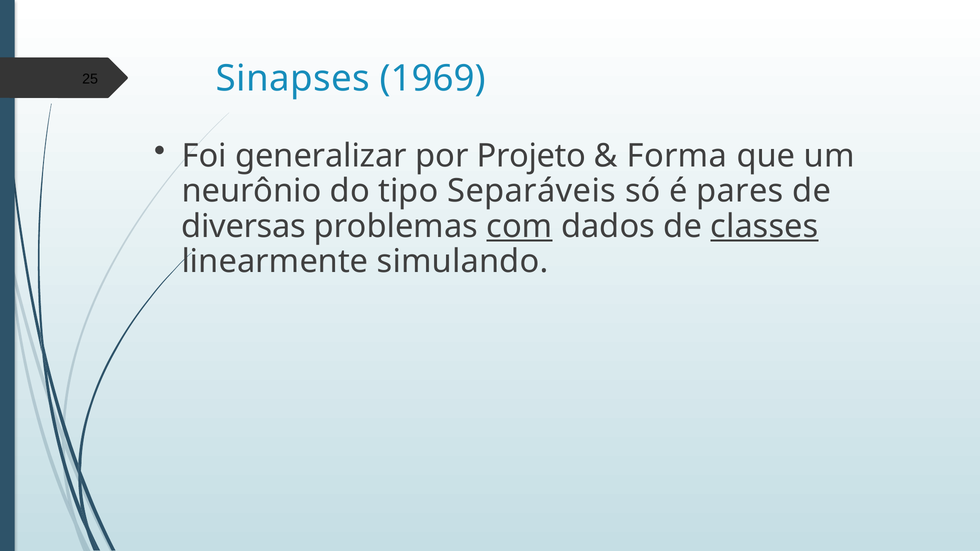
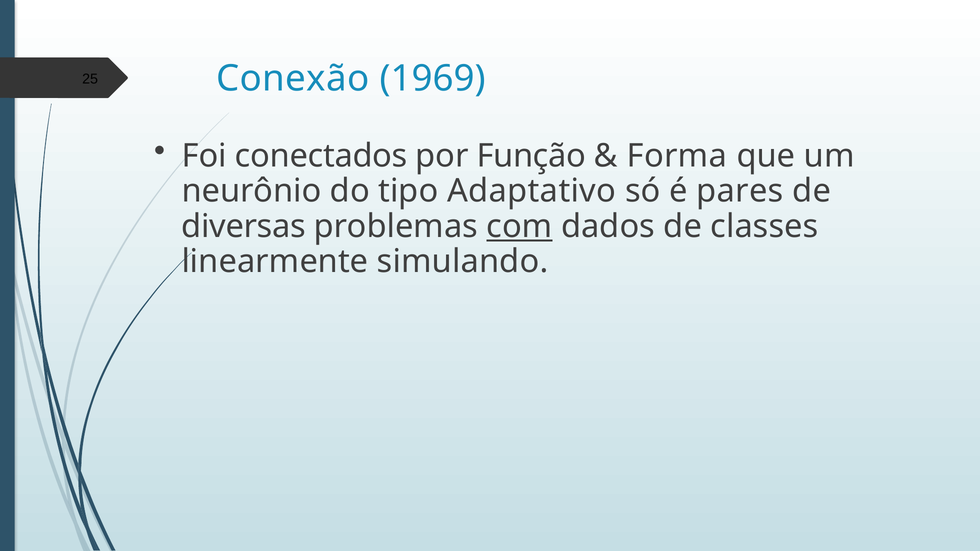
Sinapses: Sinapses -> Conexão (293, 78)
generalizar: generalizar -> conectados (321, 156)
Projeto: Projeto -> Função (531, 156)
Separáveis: Separáveis -> Adaptativo (532, 191)
classes underline: present -> none (764, 227)
